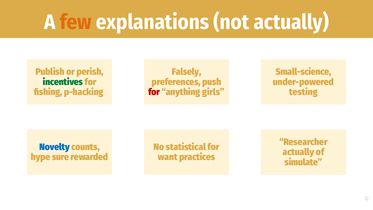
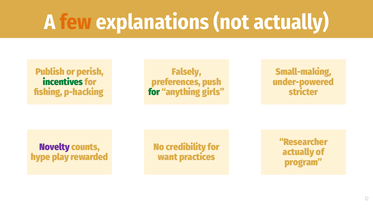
Small-science: Small-science -> Small-making (303, 72)
for colour: red -> green (154, 92)
testing: testing -> stricter (303, 92)
Novelty colour: blue -> purple (55, 147)
statistical: statistical -> credibility (186, 147)
sure: sure -> play (60, 157)
simulate: simulate -> program (303, 162)
